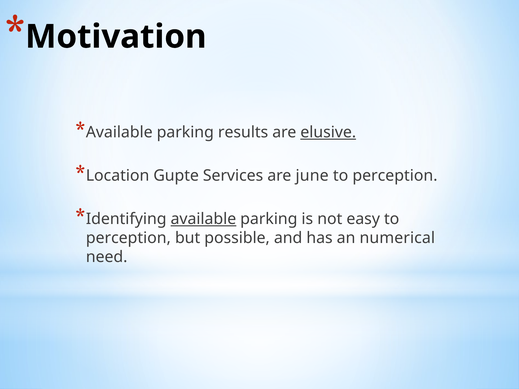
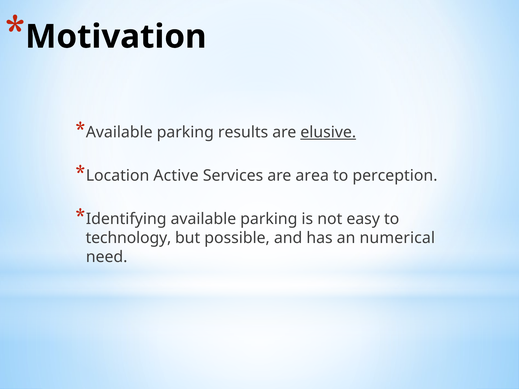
Gupte: Gupte -> Active (176, 176)
june: june -> area (312, 176)
available underline: present -> none (203, 219)
perception: perception -> technology (128, 238)
